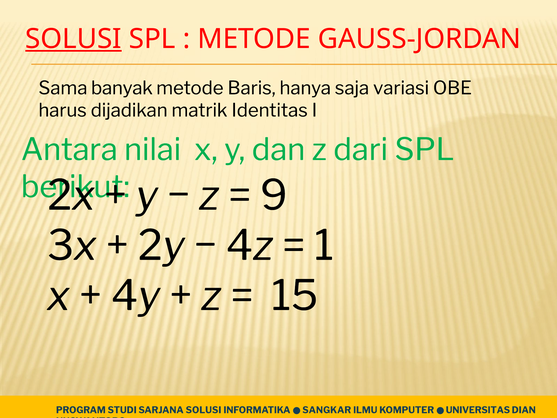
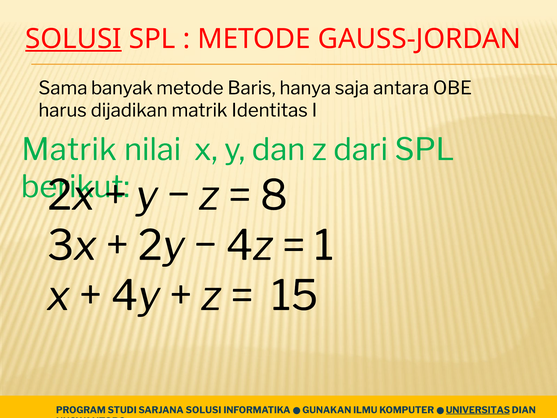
variasi: variasi -> antara (401, 88)
Antara: Antara -> Matrik (69, 150)
9: 9 -> 8 (274, 196)
SANGKAR: SANGKAR -> GUNAKAN (327, 410)
UNIVERSITAS underline: none -> present (478, 410)
